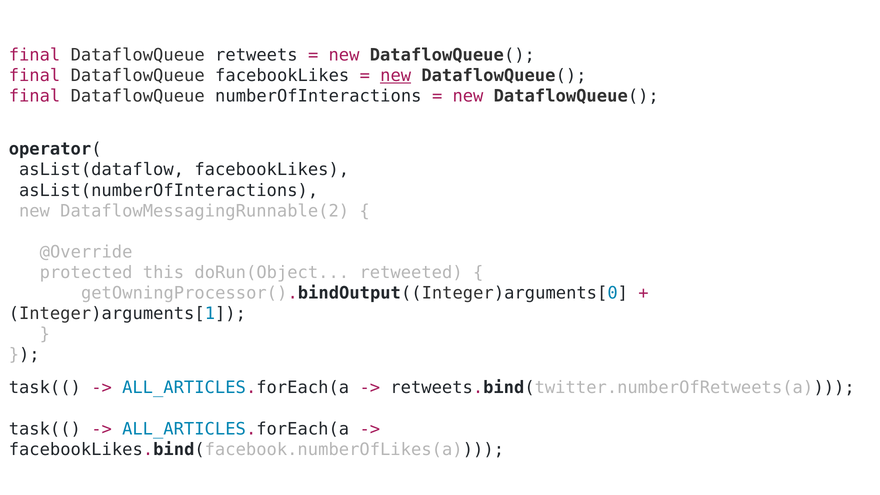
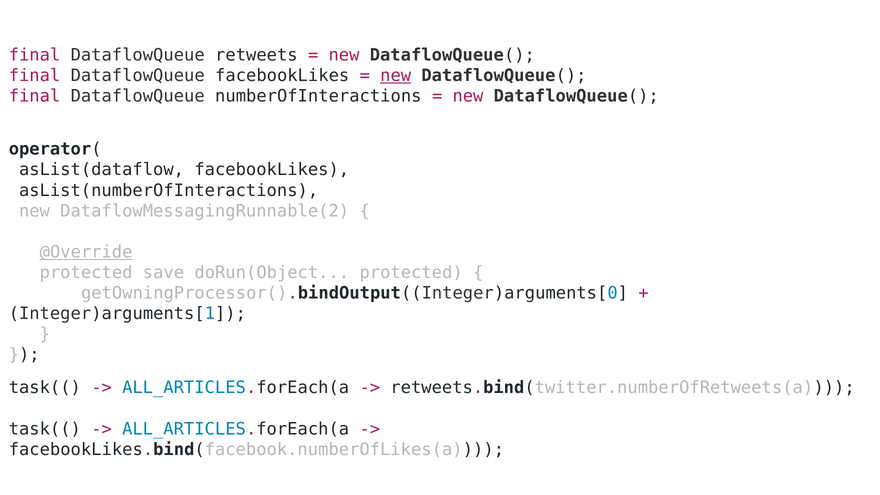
@Override underline: none -> present (86, 252)
this: this -> save (163, 273)
doRun(Object retweeted: retweeted -> protected (411, 273)
